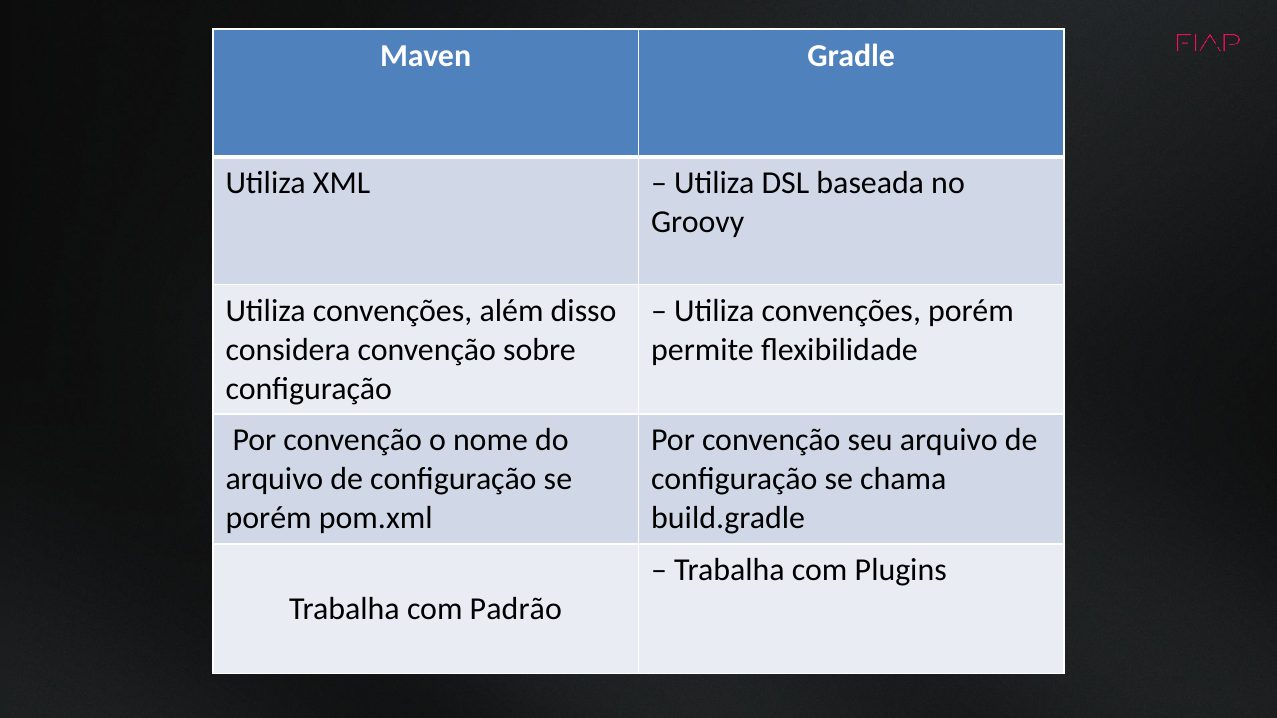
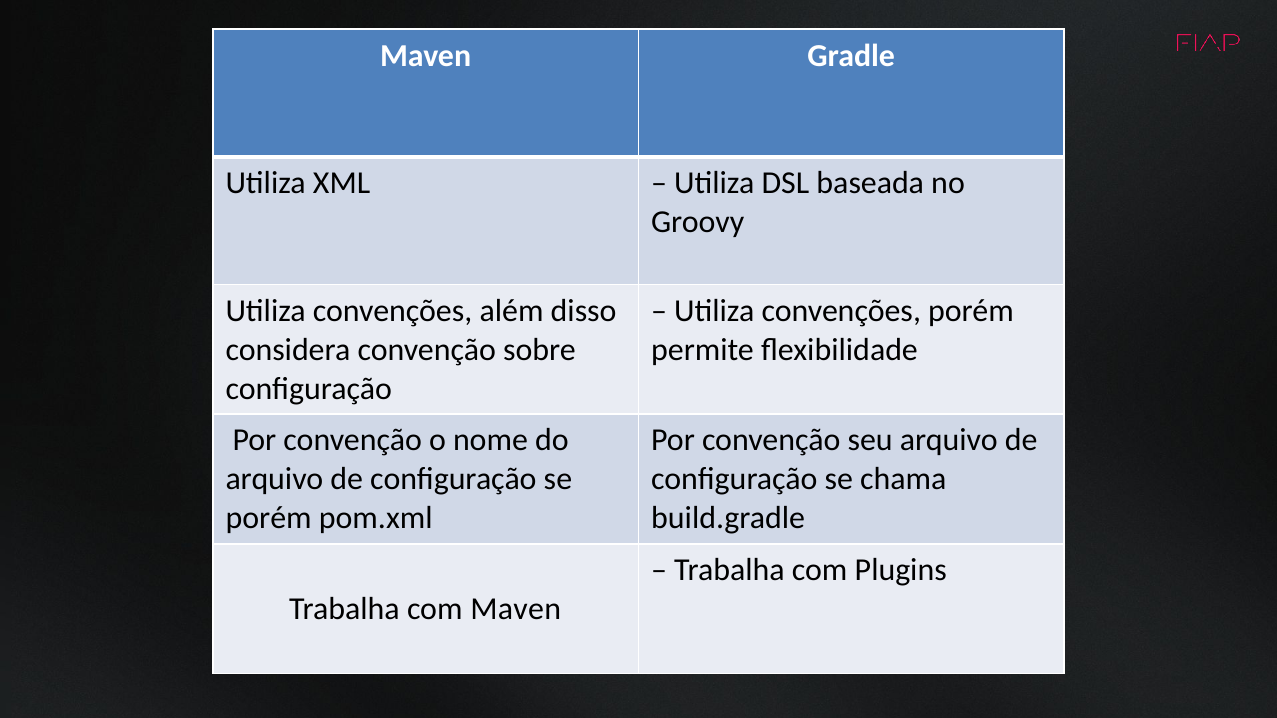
com Padrão: Padrão -> Maven (516, 609)
